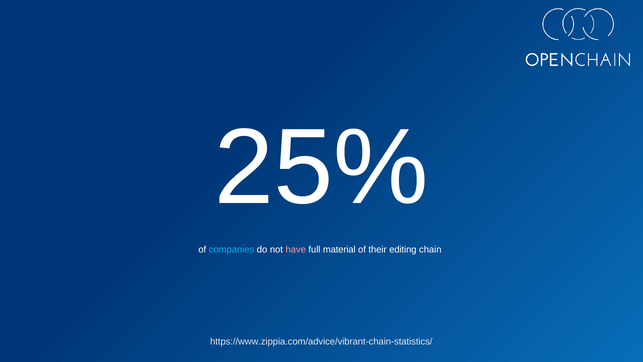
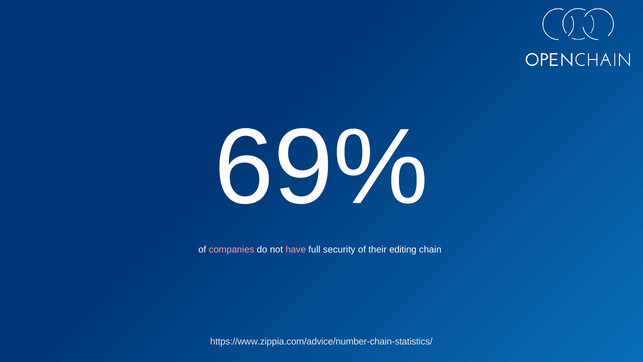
25%: 25% -> 69% (322, 168)
companies colour: light blue -> pink (232, 250)
material: material -> security (339, 250)
https://www.zippia.com/advice/vibrant-chain-statistics/: https://www.zippia.com/advice/vibrant-chain-statistics/ -> https://www.zippia.com/advice/number-chain-statistics/ (321, 342)
